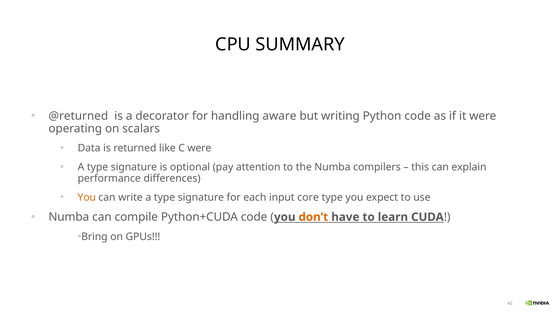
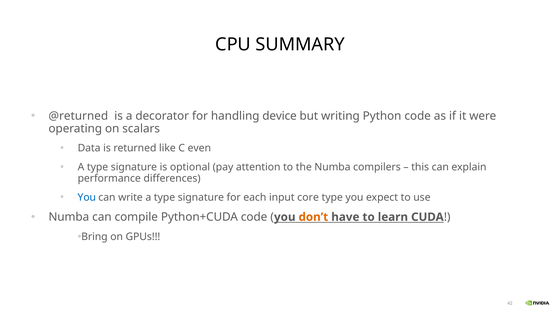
aware: aware -> device (280, 116)
C were: were -> even (199, 148)
You colour: orange -> blue (87, 197)
